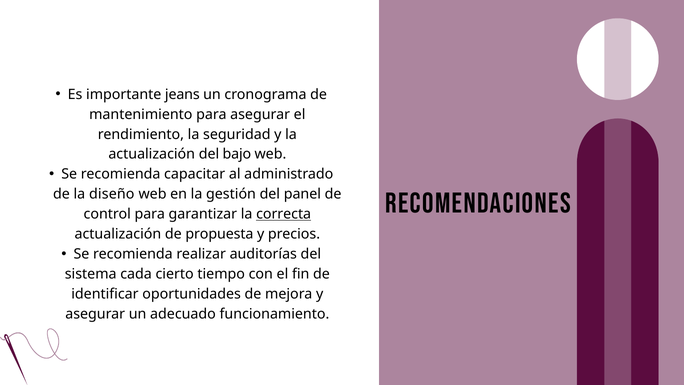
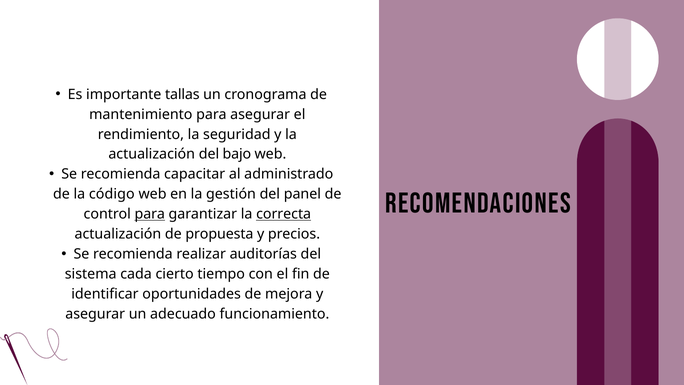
jeans: jeans -> tallas (182, 94)
diseño: diseño -> código (112, 194)
para underline: none -> present (150, 214)
